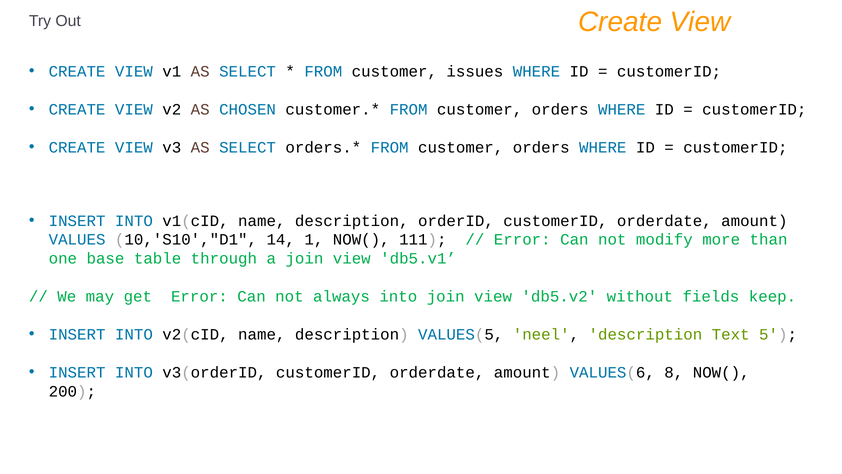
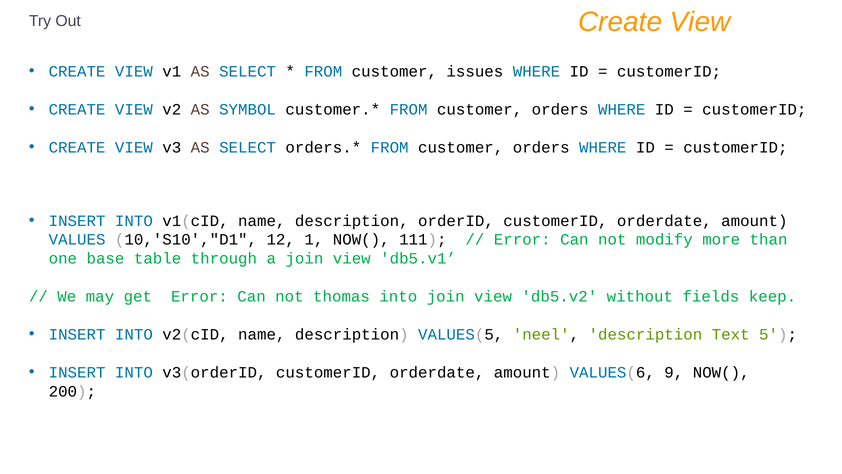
CHOSEN: CHOSEN -> SYMBOL (248, 109)
14: 14 -> 12 (281, 240)
always: always -> thomas (342, 296)
8: 8 -> 9 (674, 372)
